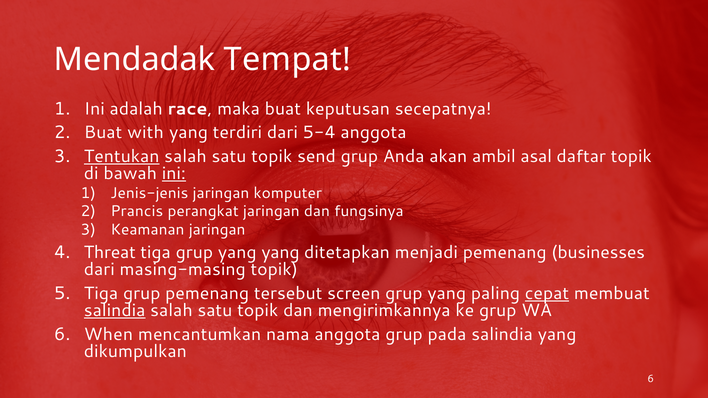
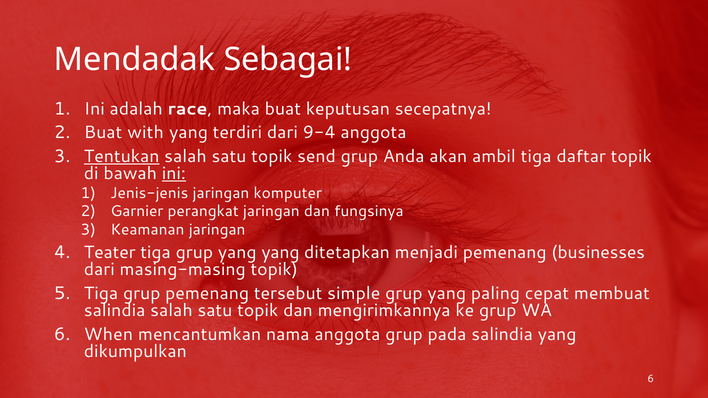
Tempat: Tempat -> Sebagai (288, 59)
5-4: 5-4 -> 9-4 (319, 133)
ambil asal: asal -> tiga (536, 156)
Prancis: Prancis -> Garnier (137, 211)
Threat: Threat -> Teater (110, 253)
screen: screen -> simple (354, 294)
cepat underline: present -> none (547, 294)
salindia underline: present -> none (115, 311)
